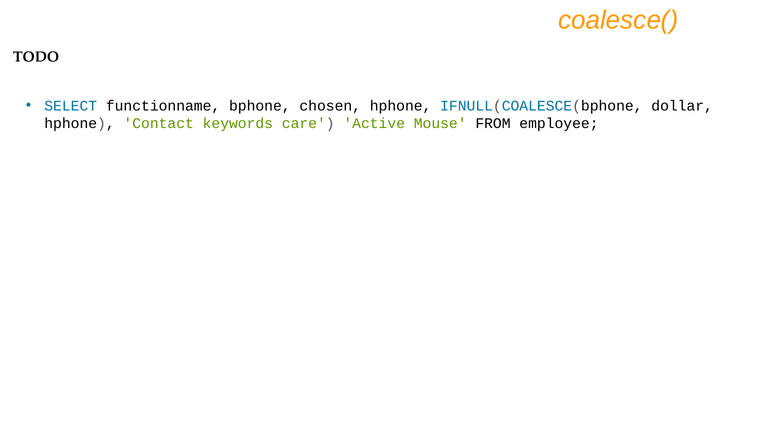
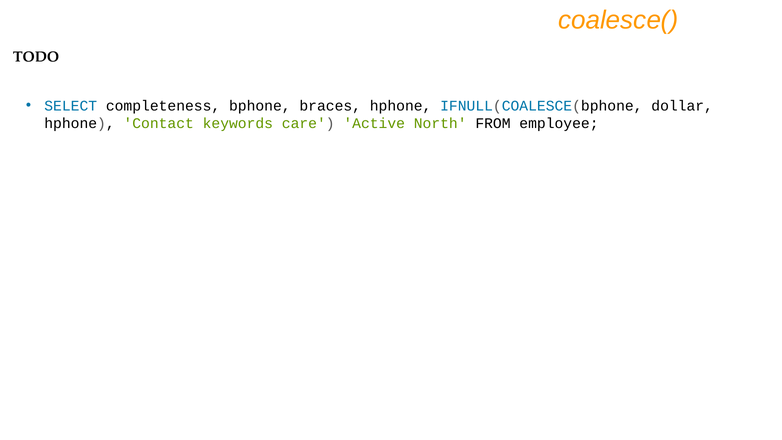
functionname: functionname -> completeness (163, 106)
chosen: chosen -> braces (330, 106)
Mouse: Mouse -> North (440, 123)
